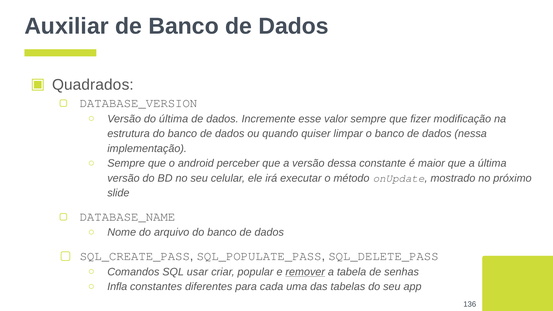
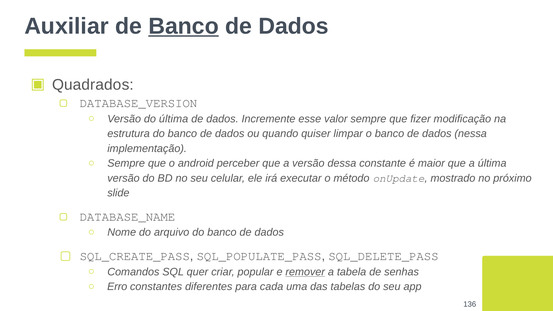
Banco underline: none -> present (184, 26)
usar: usar -> quer (197, 272)
Infla: Infla -> Erro (117, 287)
